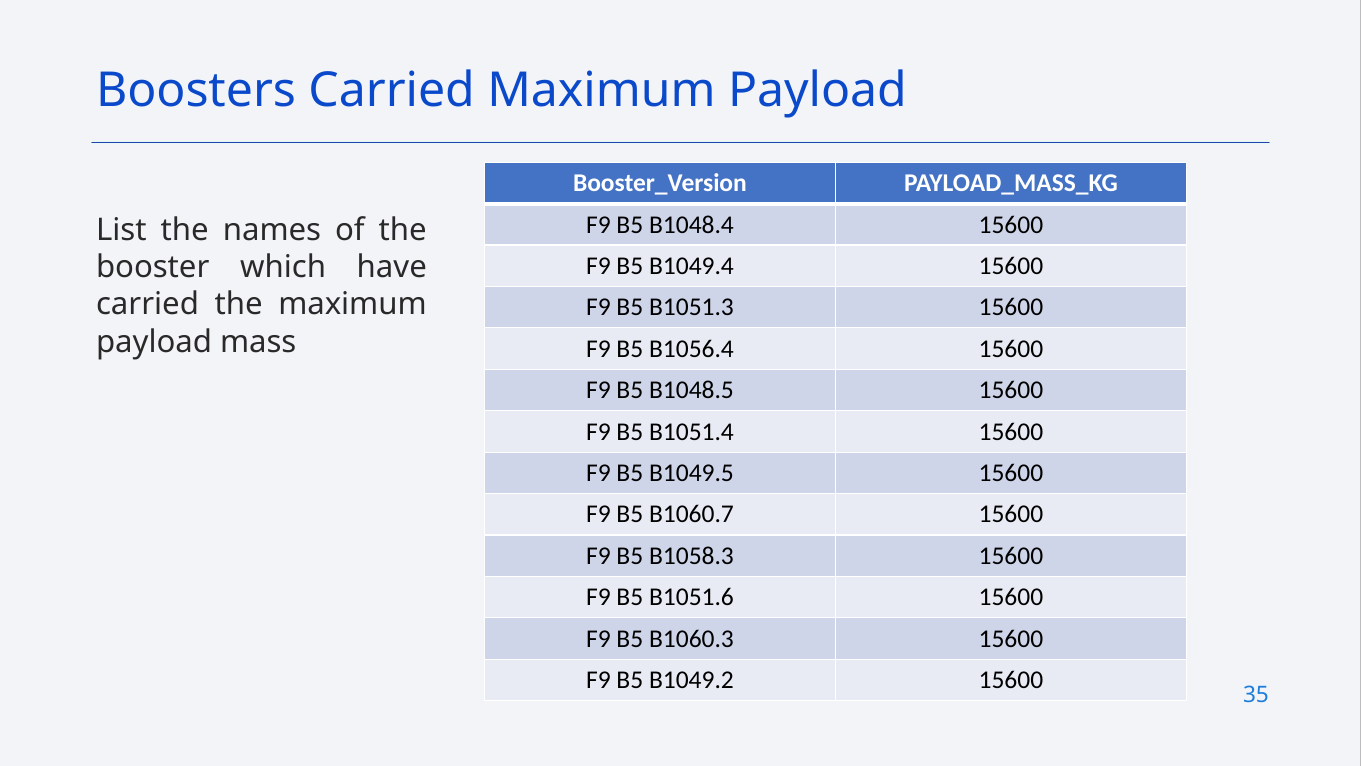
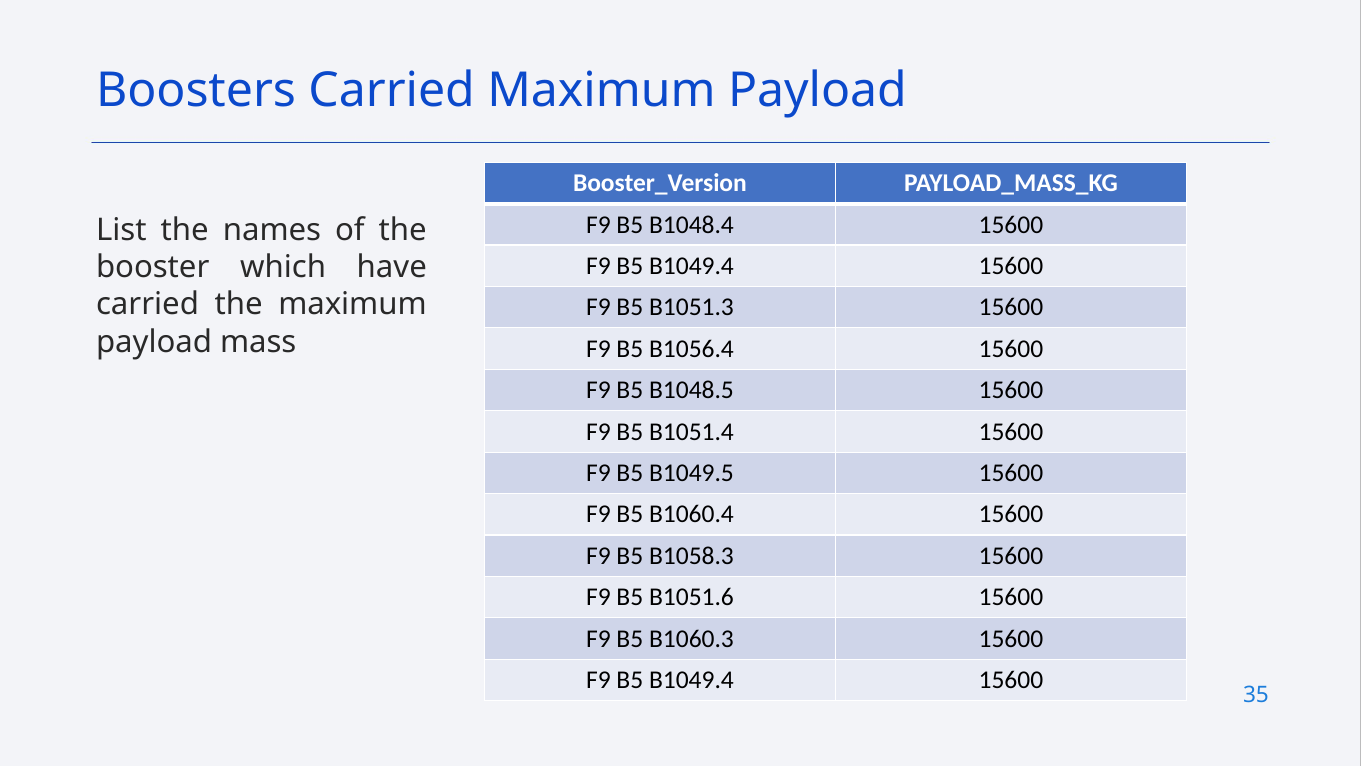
B1060.7: B1060.7 -> B1060.4 (691, 514)
B1049.2: B1049.2 -> B1049.4 (691, 680)
